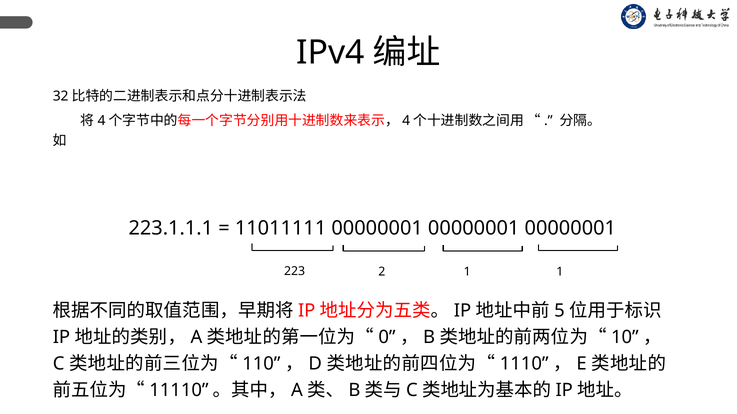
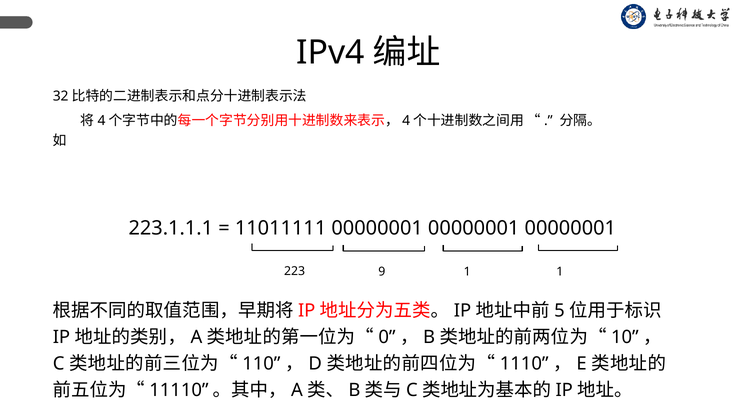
2: 2 -> 9 (382, 272)
